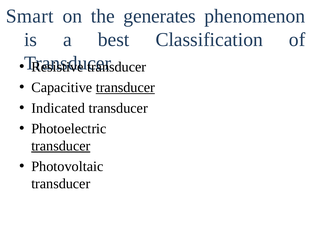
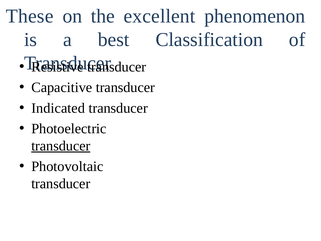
Smart: Smart -> These (30, 16)
generates: generates -> excellent (160, 16)
transducer underline: present -> none (125, 87)
